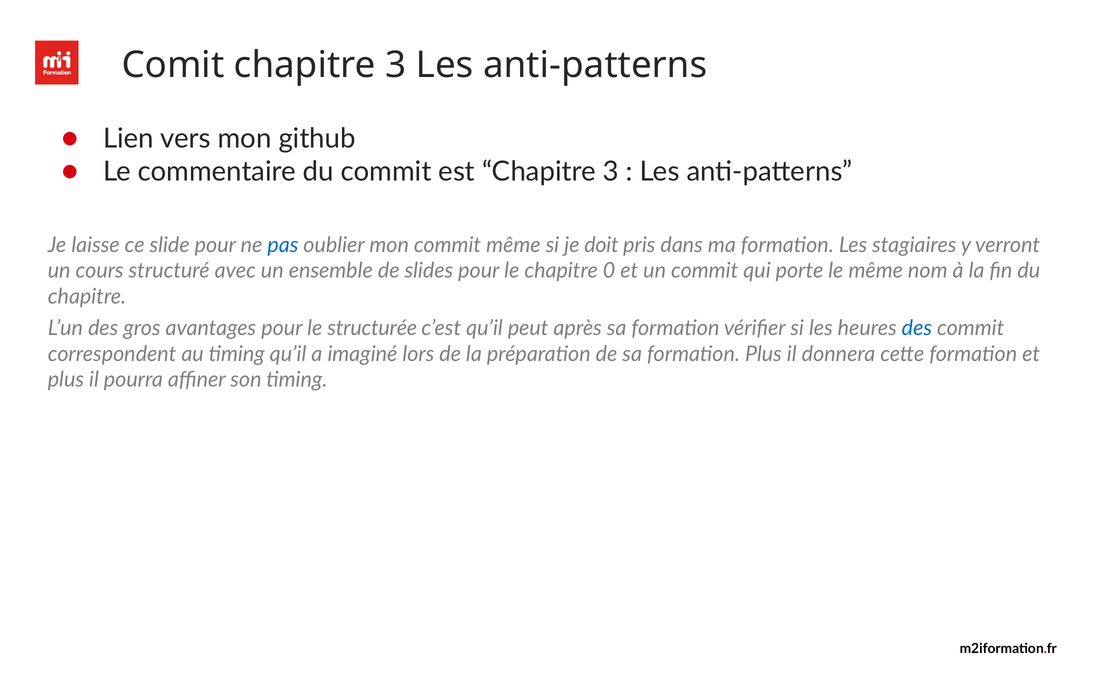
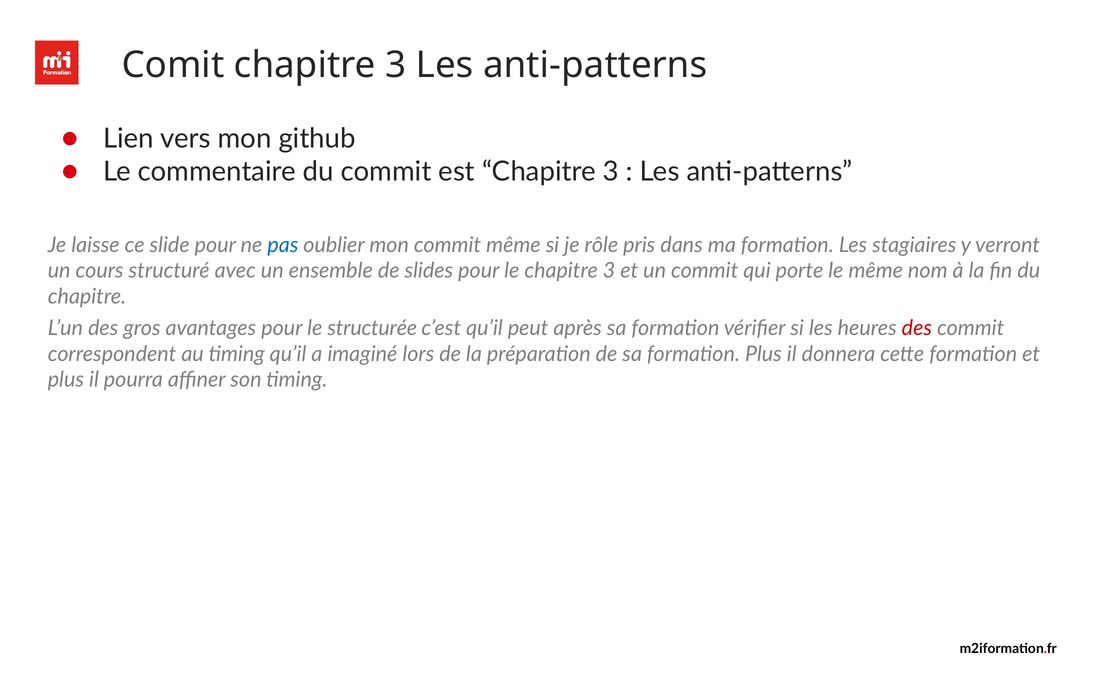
doit: doit -> rôle (601, 245)
le chapitre 0: 0 -> 3 (609, 271)
des colour: blue -> red (917, 328)
